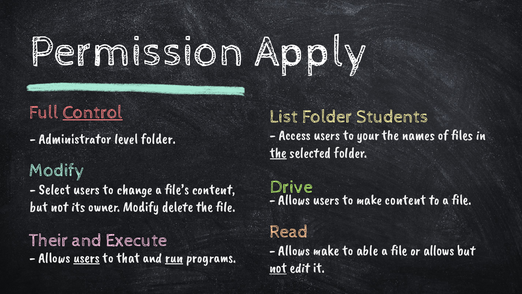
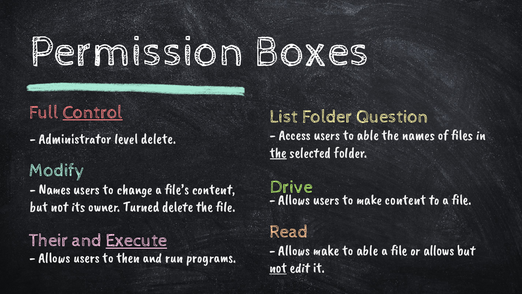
Apply: Apply -> Boxes (312, 51)
Students: Students -> Question (392, 116)
users to your: your -> able (368, 135)
level folder: folder -> delete (159, 139)
Select: Select -> Names (55, 189)
owner Modify: Modify -> Turned (141, 207)
Execute underline: none -> present (136, 240)
users underline: present -> none (87, 257)
that: that -> then (128, 257)
run underline: present -> none (174, 257)
